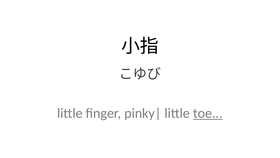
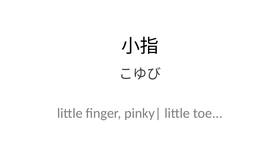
toe underline: present -> none (208, 113)
